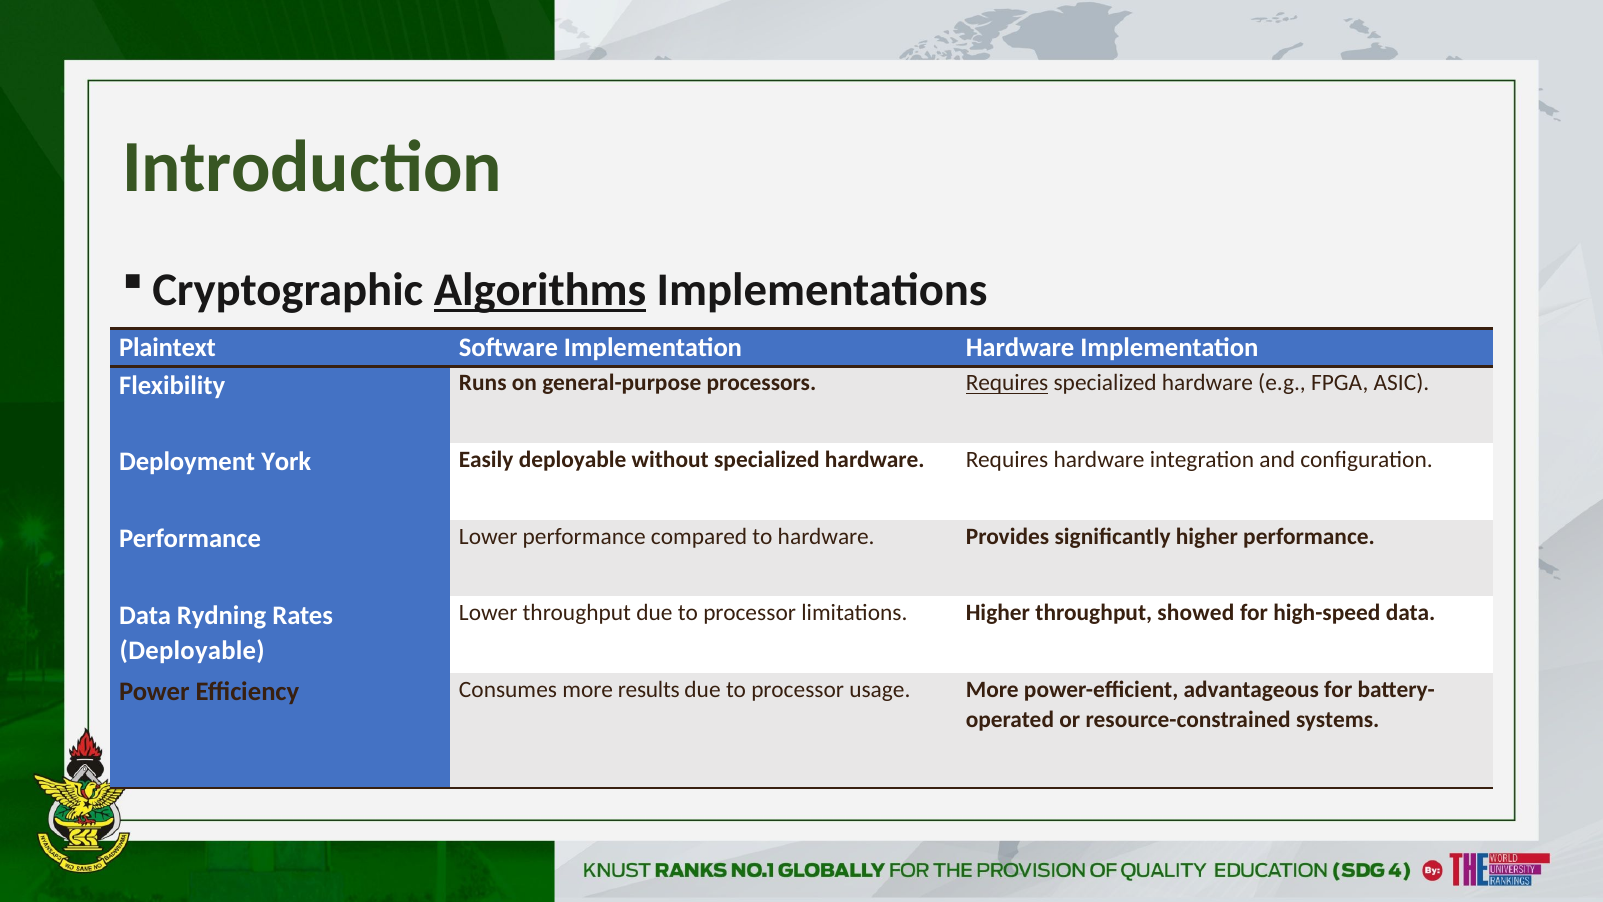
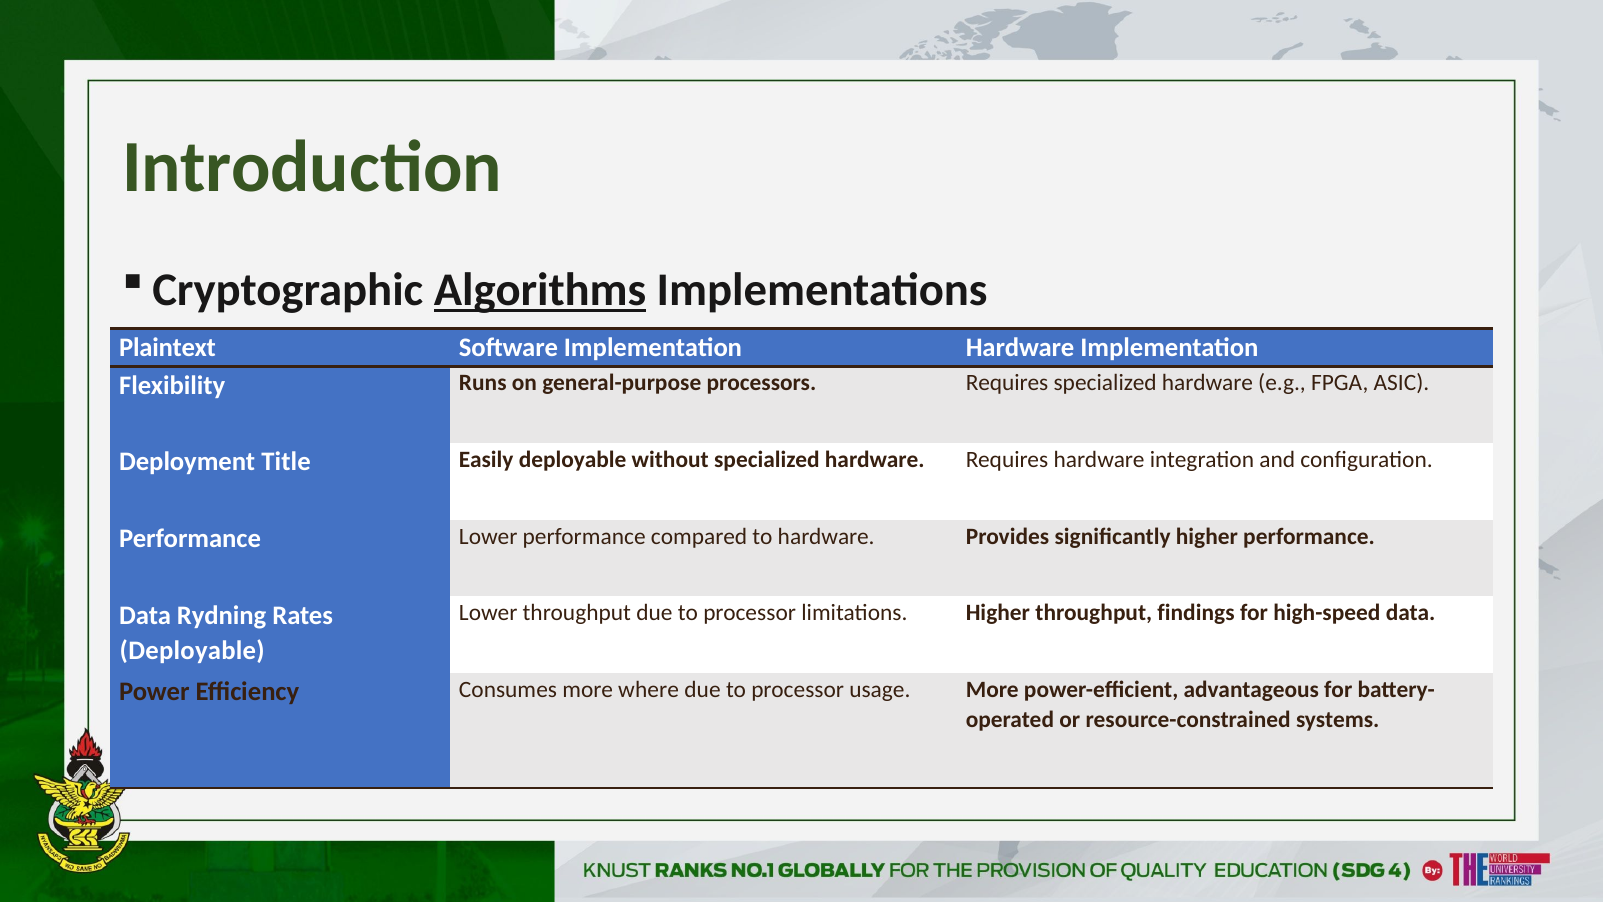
Requires underline: present -> none (1007, 383)
York: York -> Title (286, 462)
showed: showed -> findings (1196, 613)
results: results -> where (649, 689)
